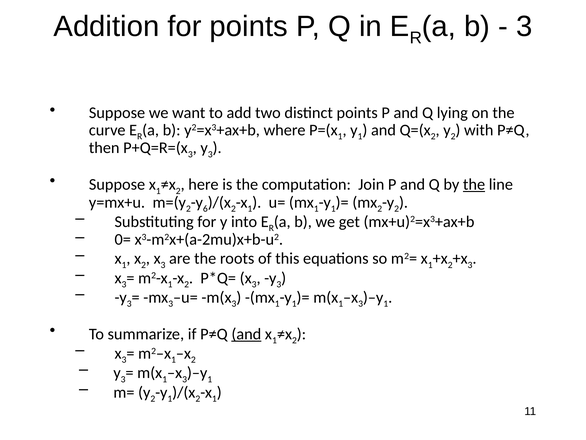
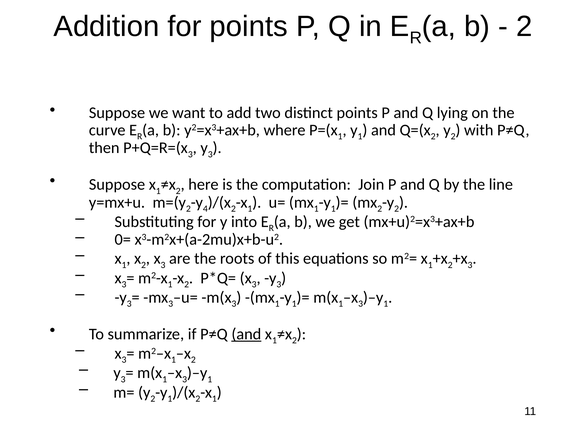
3: 3 -> 2 (524, 26)
the underline: present -> none (474, 184)
6: 6 -> 4 (205, 209)
